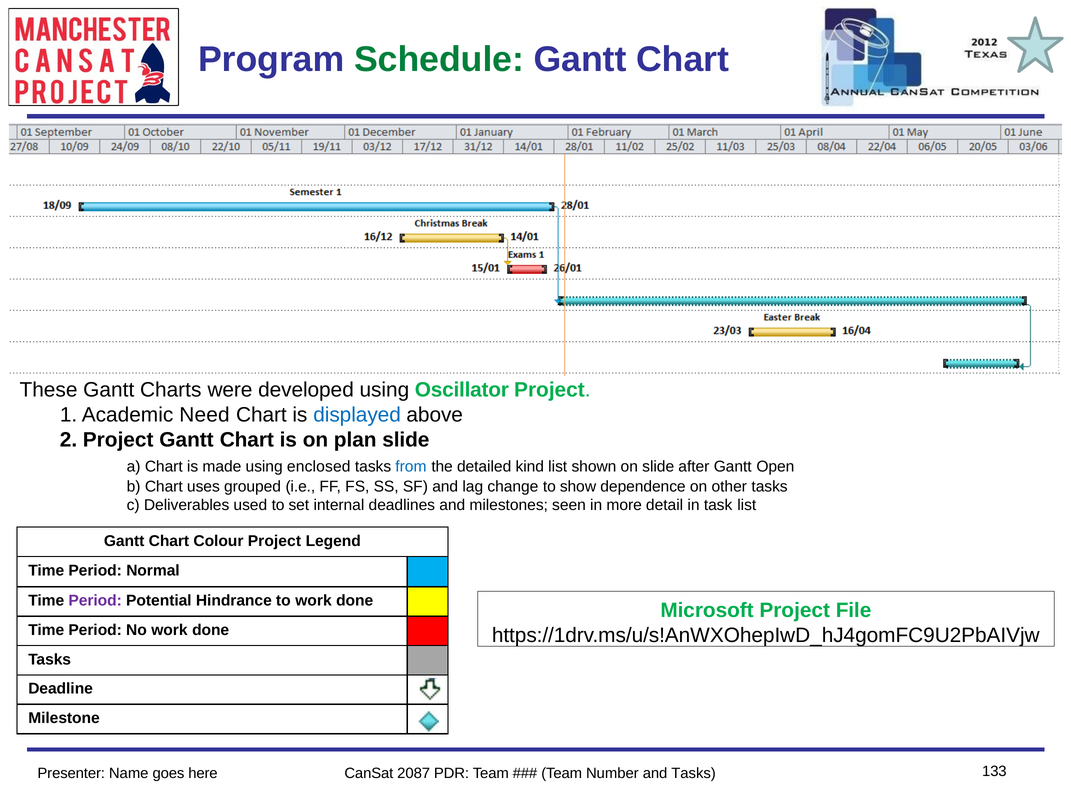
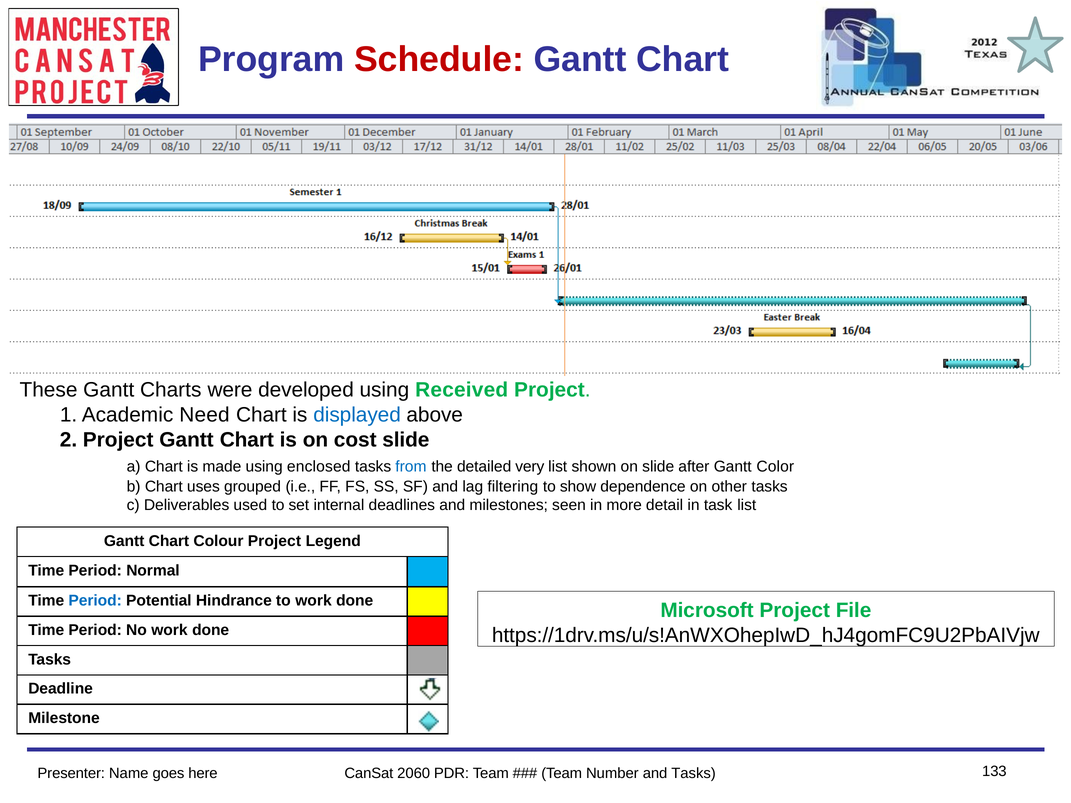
Schedule colour: green -> red (439, 60)
Oscillator: Oscillator -> Received (462, 390)
plan: plan -> cost (355, 440)
kind: kind -> very (530, 467)
Open: Open -> Color (775, 467)
change: change -> filtering (513, 487)
Period colour: purple -> blue (95, 601)
2087: 2087 -> 2060 (414, 774)
